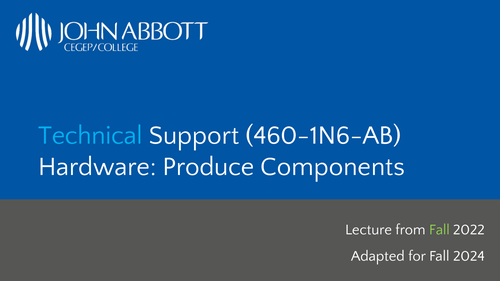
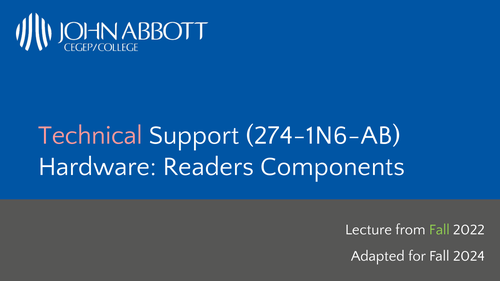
Technical colour: light blue -> pink (90, 135)
460-1N6-AB: 460-1N6-AB -> 274-1N6-AB (323, 135)
Produce: Produce -> Readers (208, 167)
